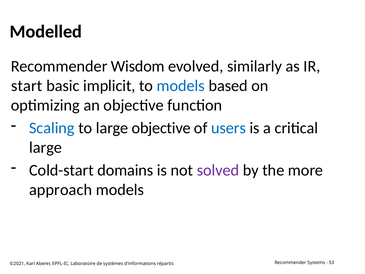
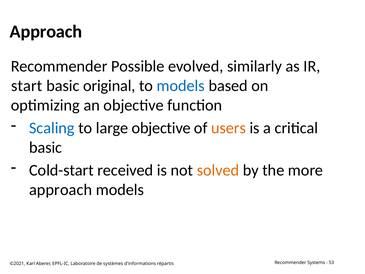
Modelled: Modelled -> Approach (46, 32)
Wisdom: Wisdom -> Possible (138, 66)
implicit: implicit -> original (109, 86)
users colour: blue -> orange (229, 128)
large: large -> basic (46, 147)
domains: domains -> received (125, 170)
solved colour: purple -> orange (218, 170)
